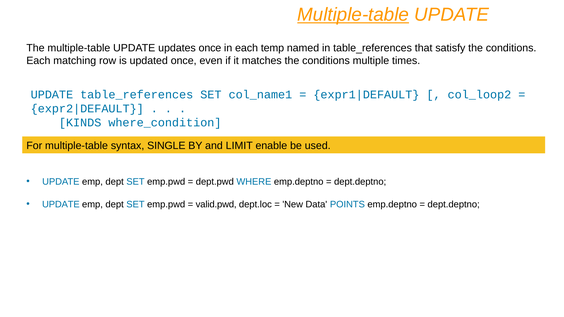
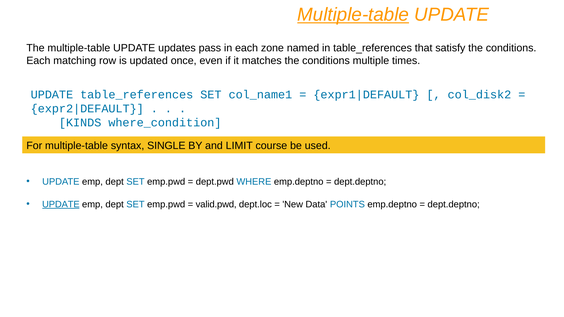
updates once: once -> pass (210, 48)
temp: temp -> zone (272, 48)
col_loop2: col_loop2 -> col_disk2 (479, 95)
enable: enable -> course (271, 146)
UPDATE underline: none -> present (61, 204)
